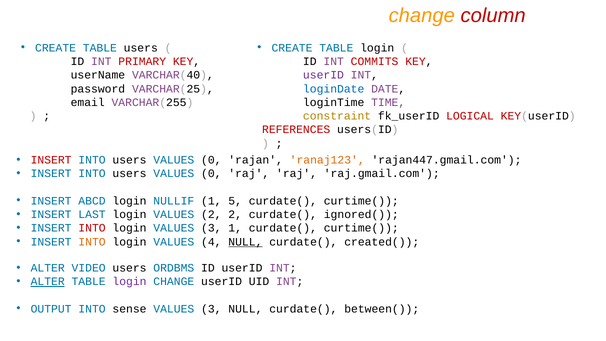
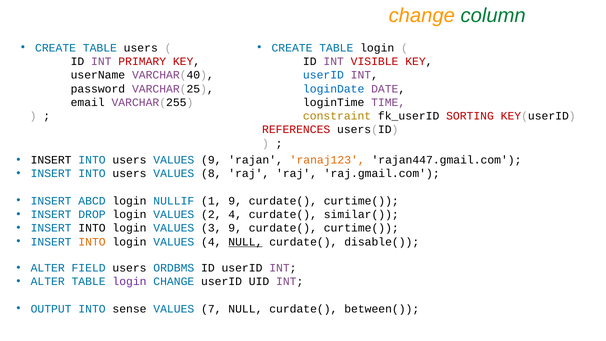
column colour: red -> green (493, 16)
COMMITS: COMMITS -> VISIBLE (375, 61)
userID colour: purple -> blue (323, 75)
LOGICAL: LOGICAL -> SORTING (470, 116)
INSERT colour: red -> black (51, 160)
0: 0 -> 9 (211, 160)
0: 0 -> 8 (211, 173)
1 5: 5 -> 9 (235, 201)
LAST: LAST -> DROP (92, 214)
2 2: 2 -> 4 (235, 214)
ignored(: ignored( -> similar( (361, 214)
INTO colour: red -> black (92, 228)
3 1: 1 -> 9 (235, 228)
created(: created( -> disable( (382, 242)
VIDEO: VIDEO -> FIELD (89, 268)
ALTER underline: present -> none (48, 282)
3: 3 -> 7 (211, 309)
